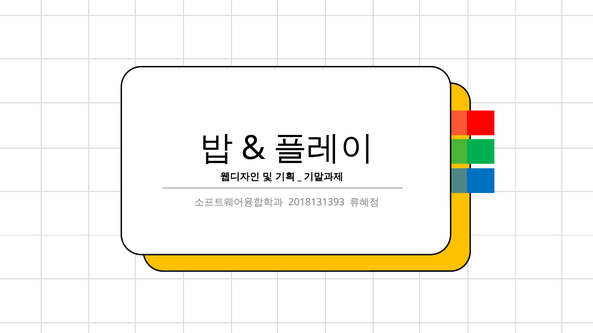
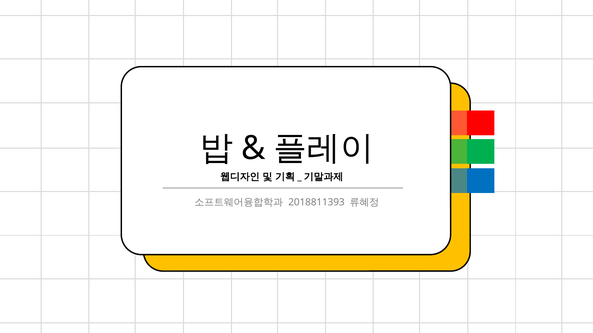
2018131393: 2018131393 -> 2018811393 (316, 203)
